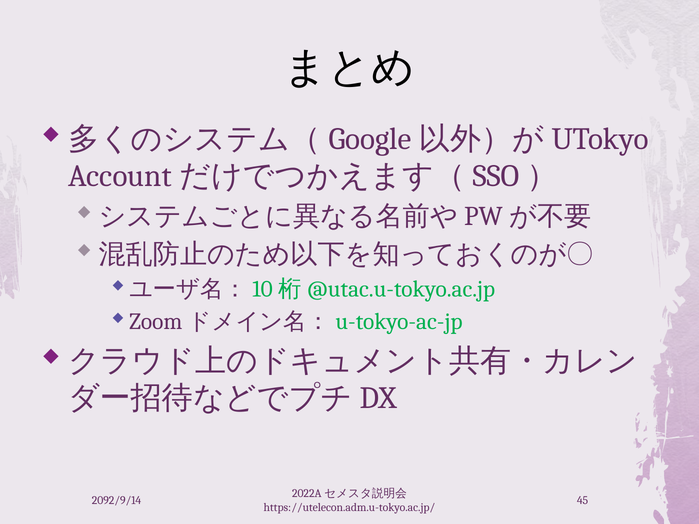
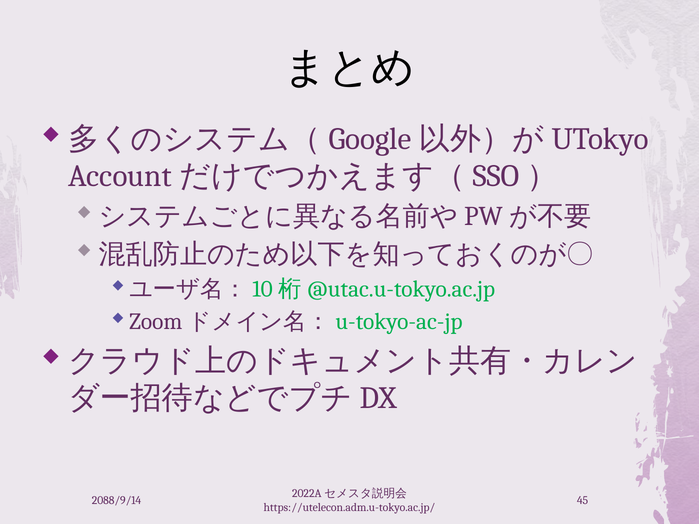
2092/9/14: 2092/9/14 -> 2088/9/14 (117, 501)
